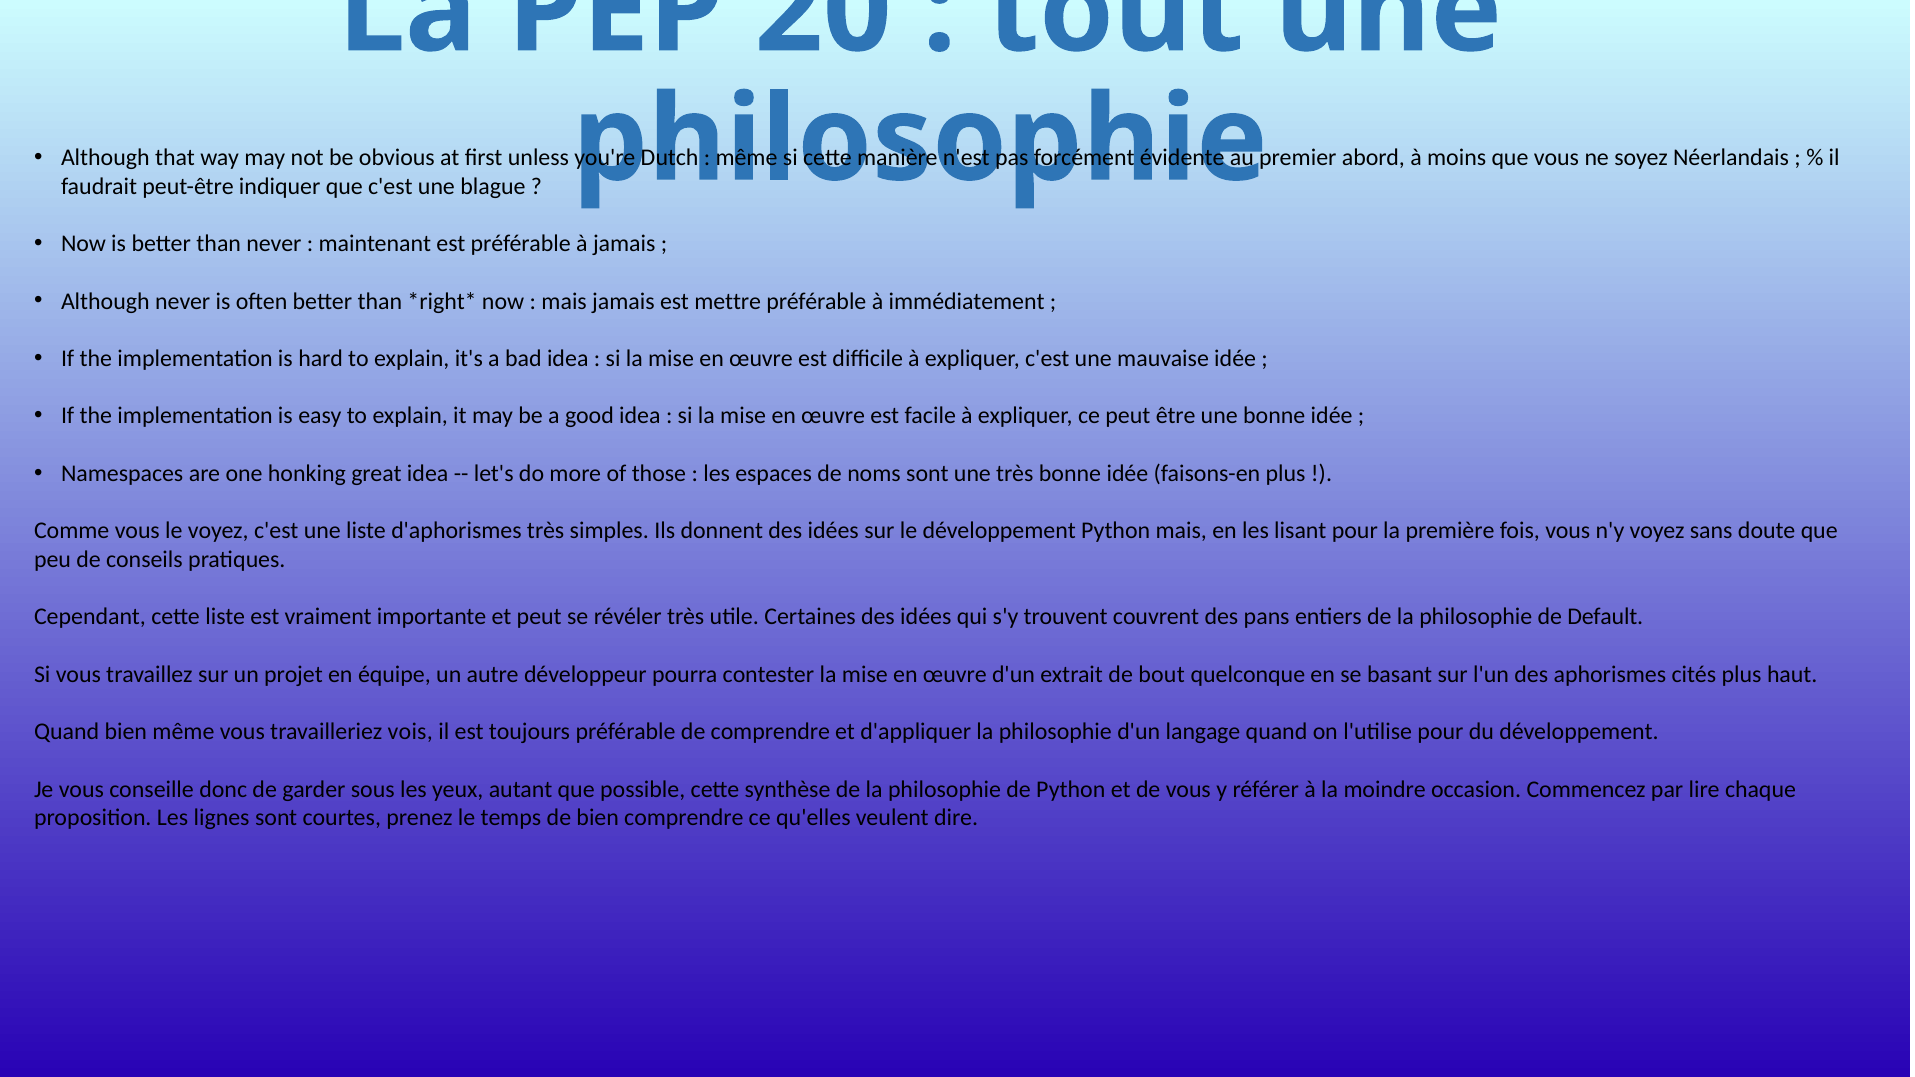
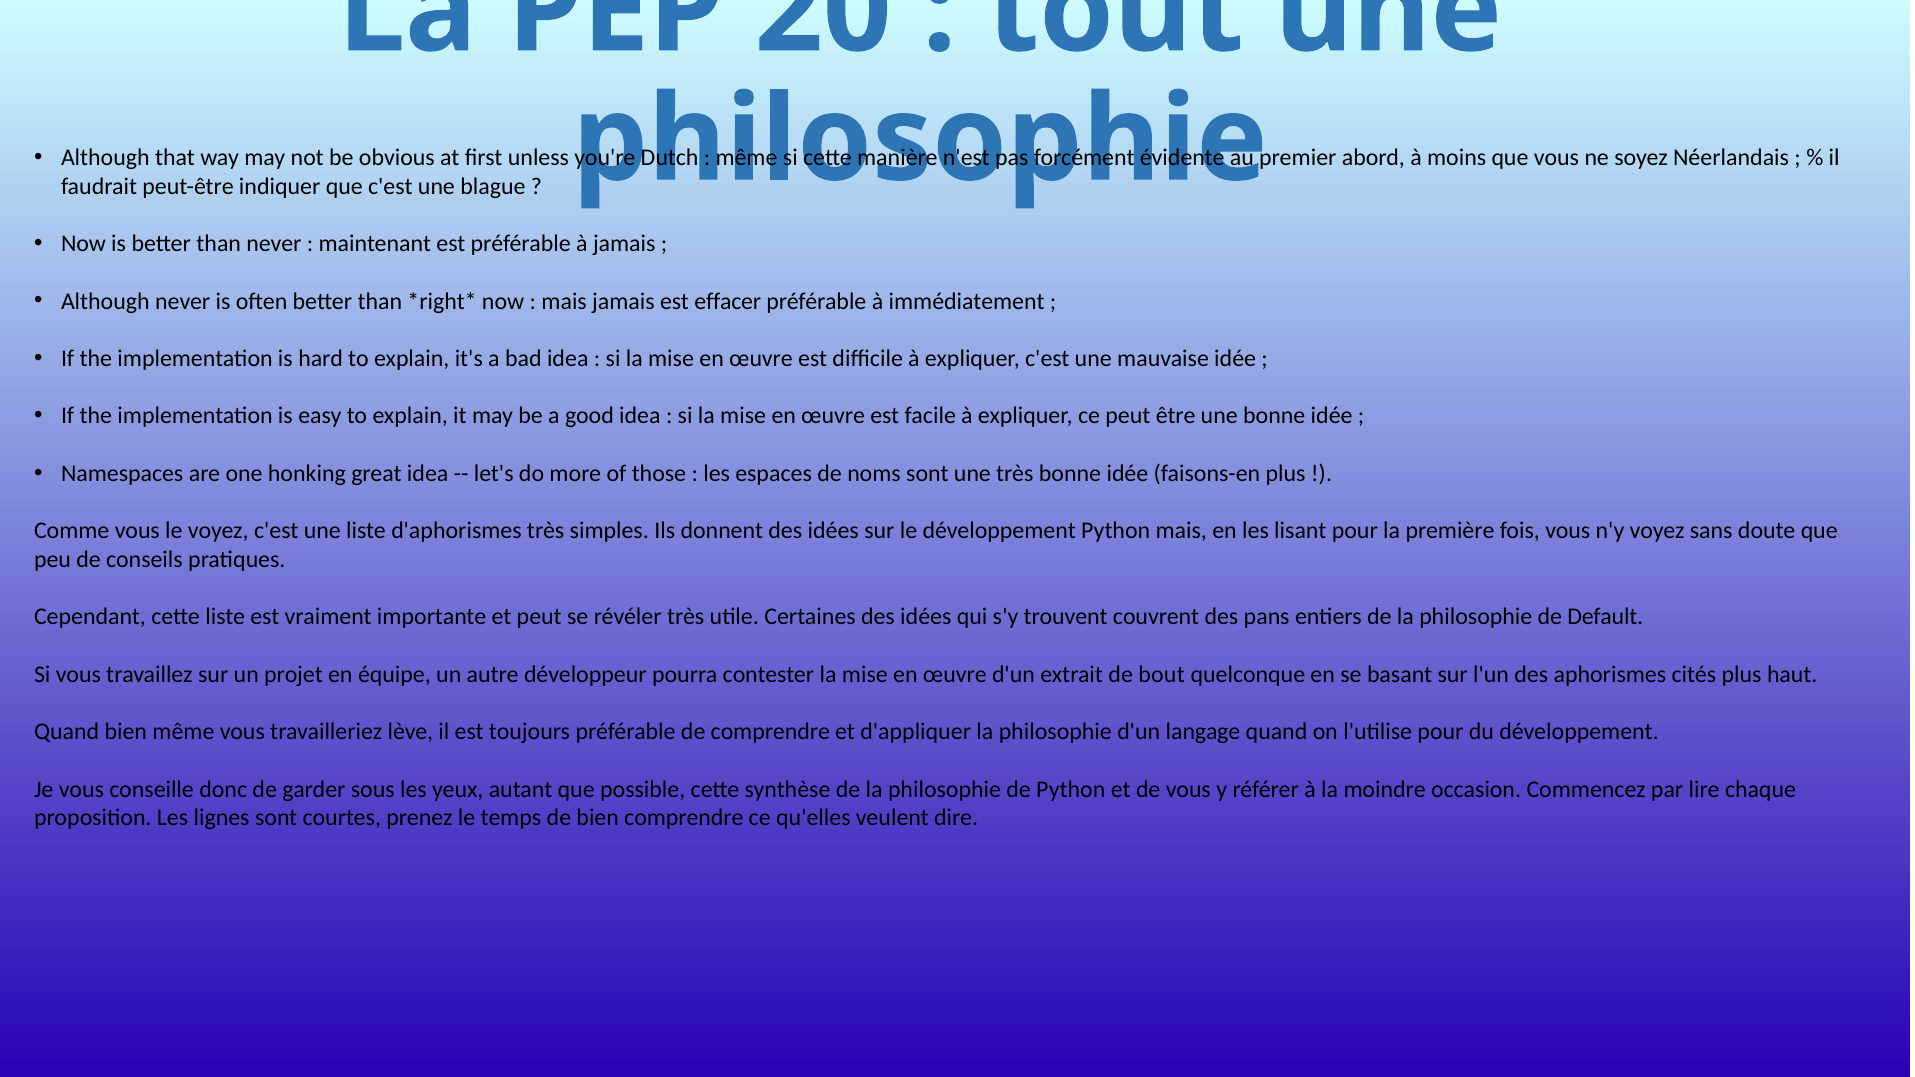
mettre: mettre -> effacer (728, 301)
vois: vois -> lève (410, 732)
